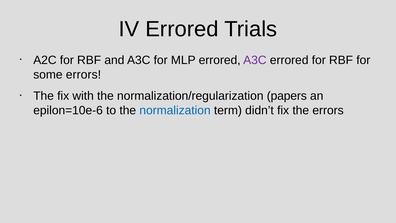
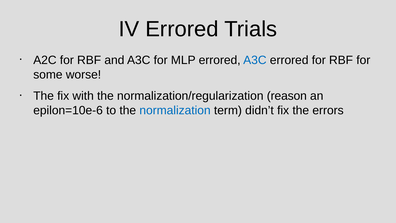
A3C colour: purple -> blue (255, 60)
some errors: errors -> worse (83, 75)
papers: papers -> reason (287, 96)
